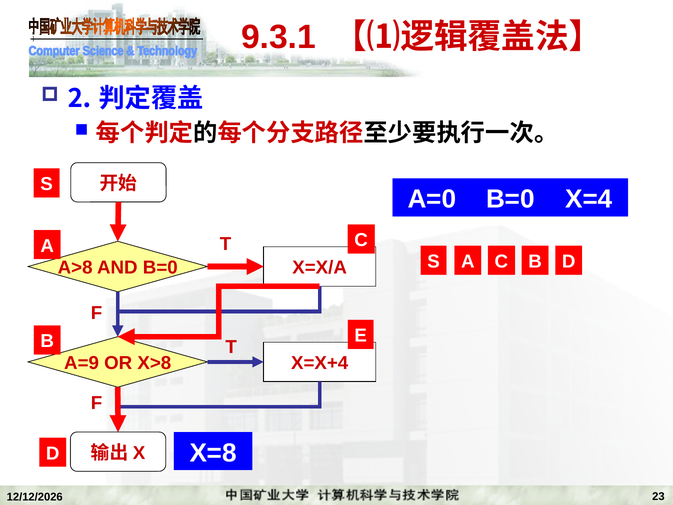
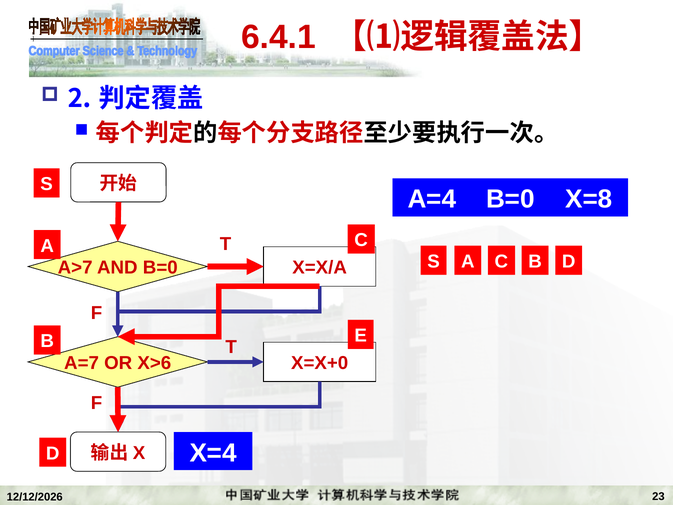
9.3.1: 9.3.1 -> 6.4.1 (278, 37)
A=0: A=0 -> A=4 (432, 199)
X=4: X=4 -> X=8 (589, 199)
A>8: A>8 -> A>7 (75, 268)
A=9: A=9 -> A=7 (82, 363)
X>8: X>8 -> X>6 (154, 363)
X=X+4: X=X+4 -> X=X+0 (320, 363)
X=8: X=8 -> X=4 (213, 453)
